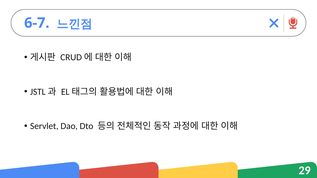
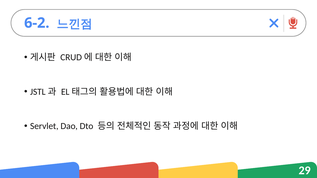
6-7: 6-7 -> 6-2 (37, 23)
